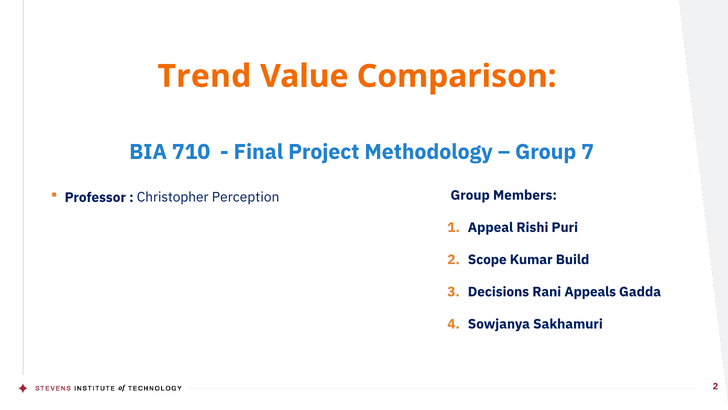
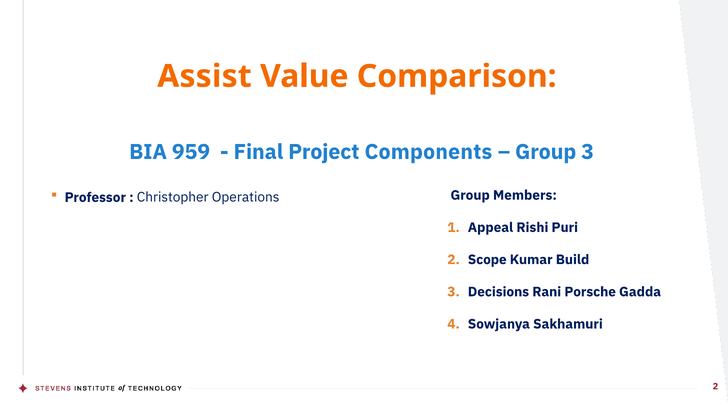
Trend: Trend -> Assist (204, 76)
710: 710 -> 959 (191, 152)
Methodology: Methodology -> Components (428, 152)
Group 7: 7 -> 3 (588, 152)
Perception: Perception -> Operations (246, 197)
Appeals: Appeals -> Porsche (590, 291)
